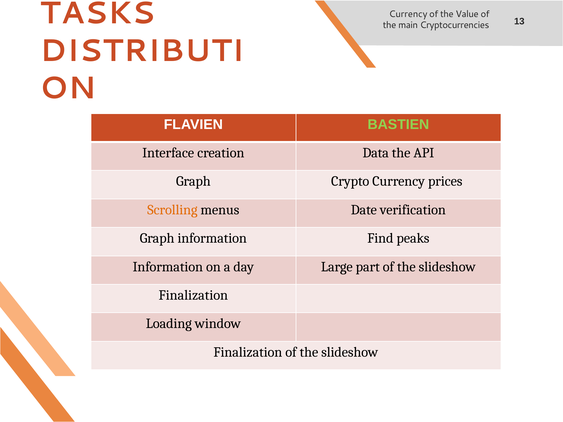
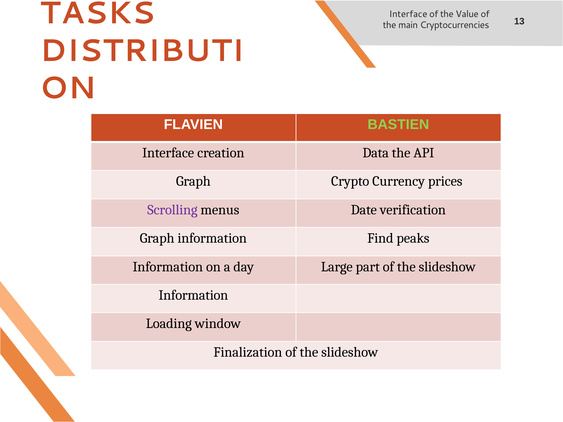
Currency: Currency -> Interface (408, 14)
Scrolling colour: orange -> purple (172, 210)
Finalization: Finalization -> Information (193, 295)
